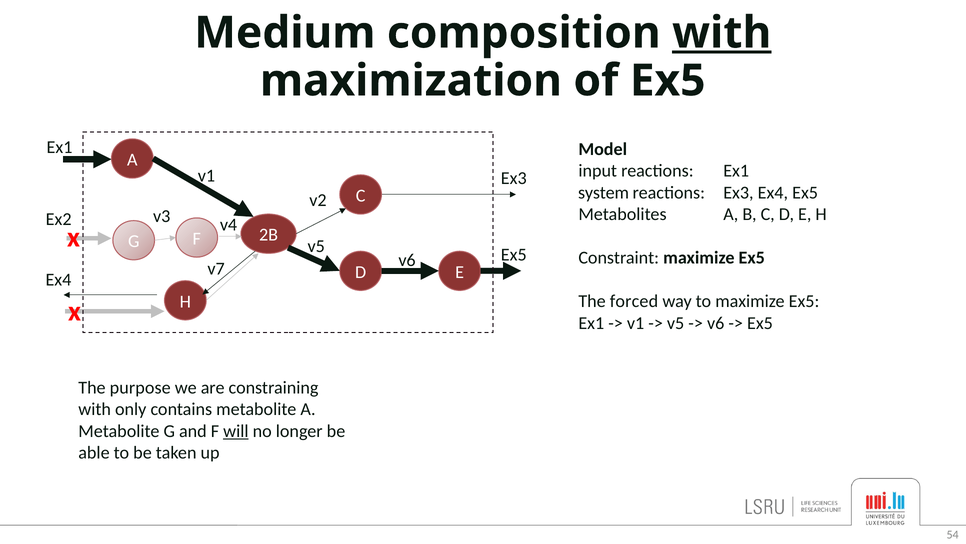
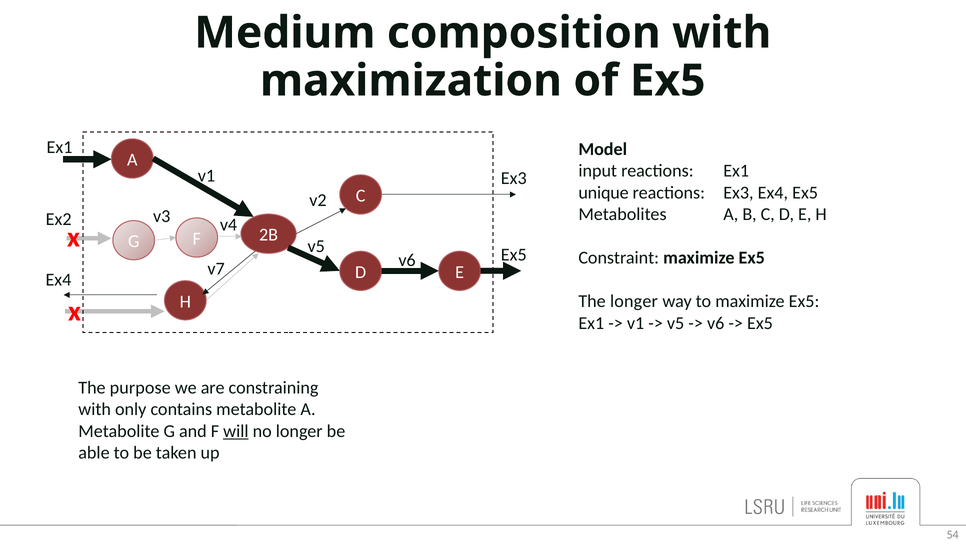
with underline: present -> none (722, 33)
system: system -> unique (604, 192)
The forced: forced -> longer (634, 301)
